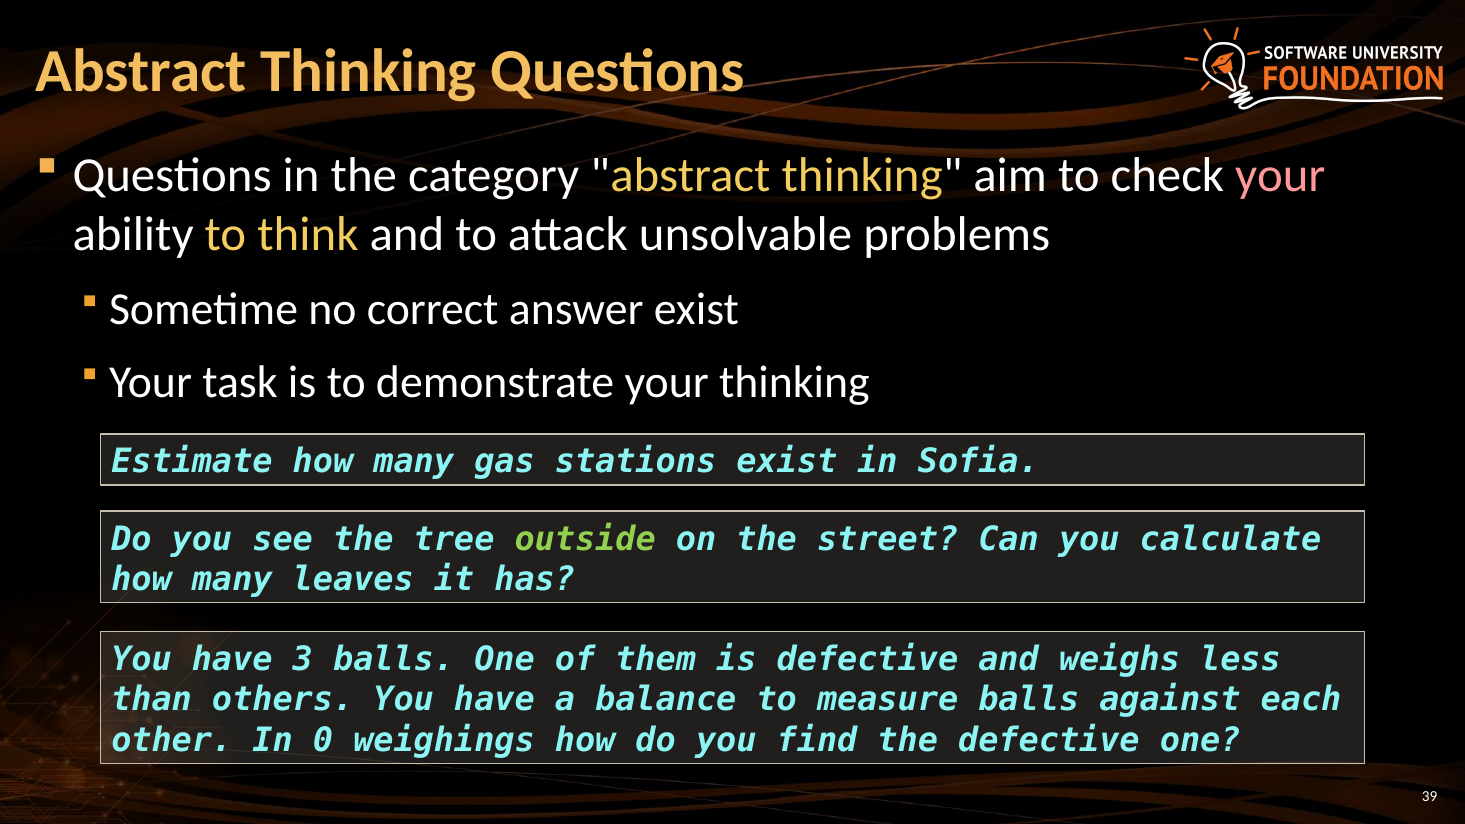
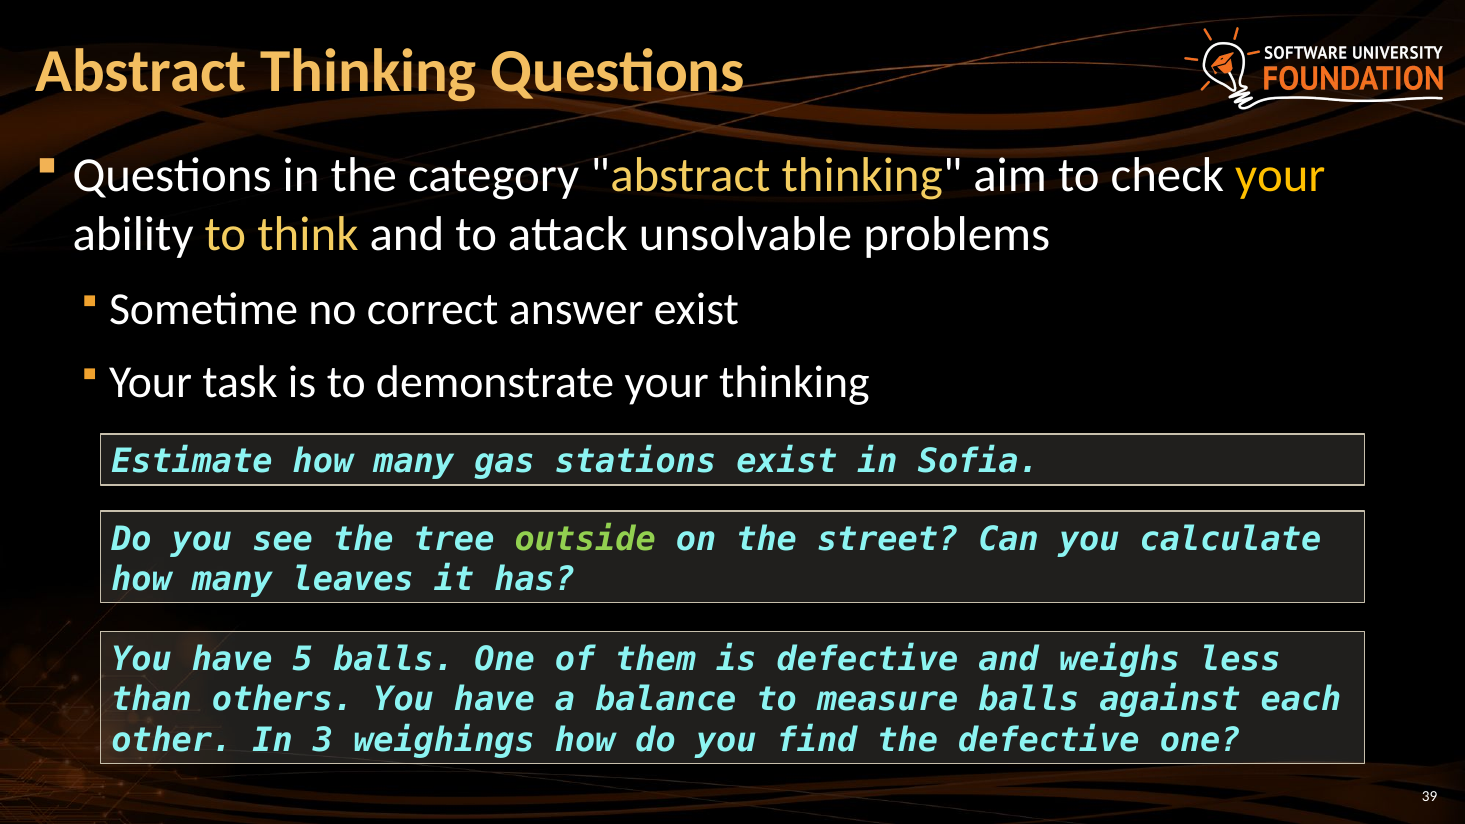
your colour: pink -> yellow (1280, 175)
3: 3 -> 5 (303, 660)
0: 0 -> 3 (323, 740)
